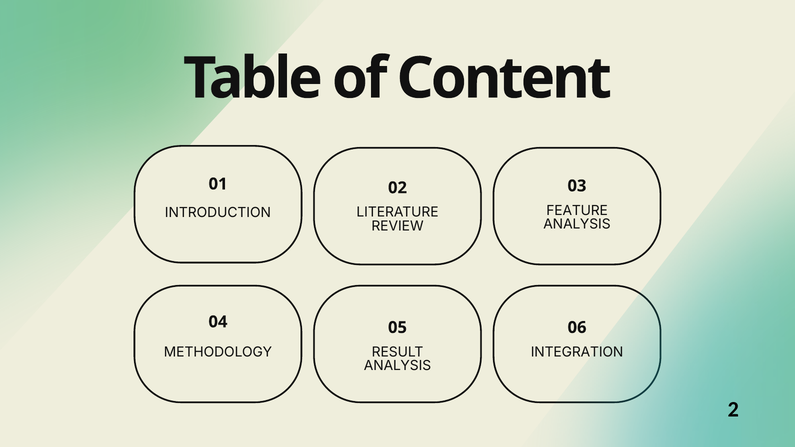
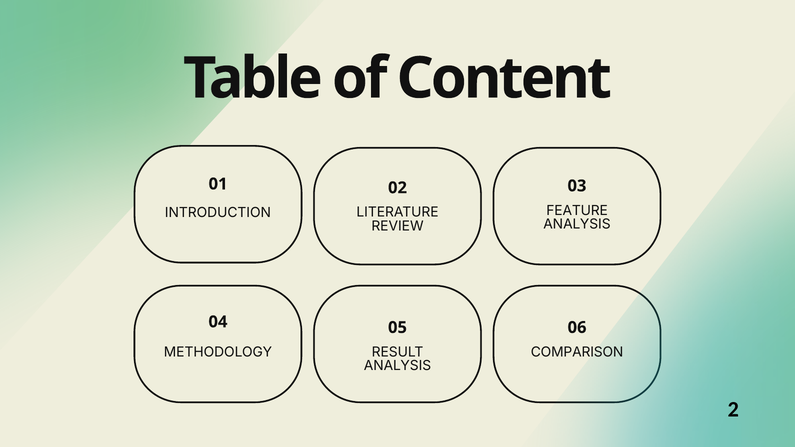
INTEGRATION: INTEGRATION -> COMPARISON (577, 352)
